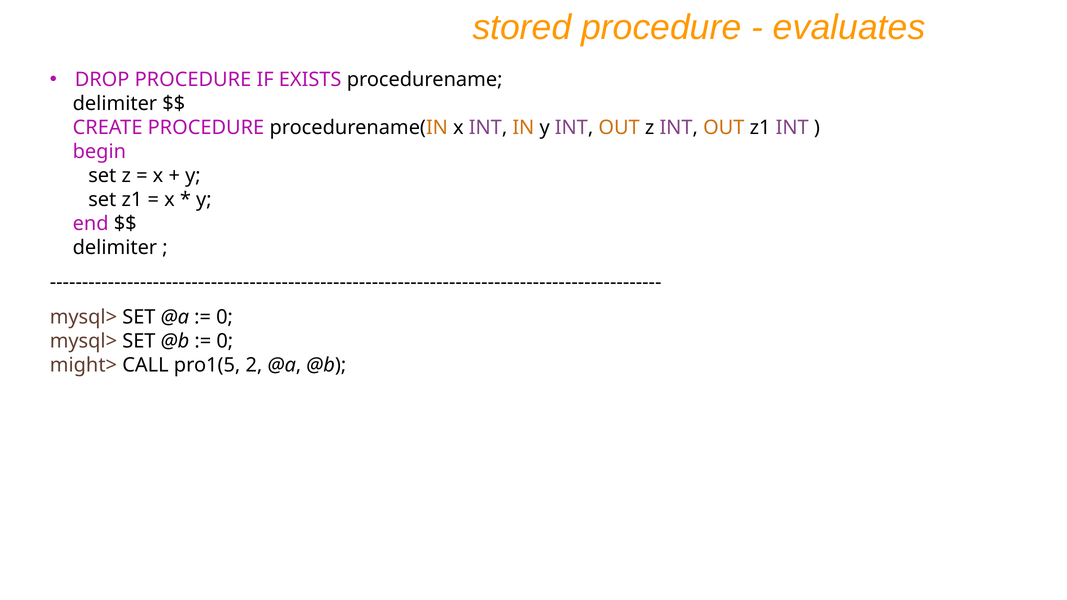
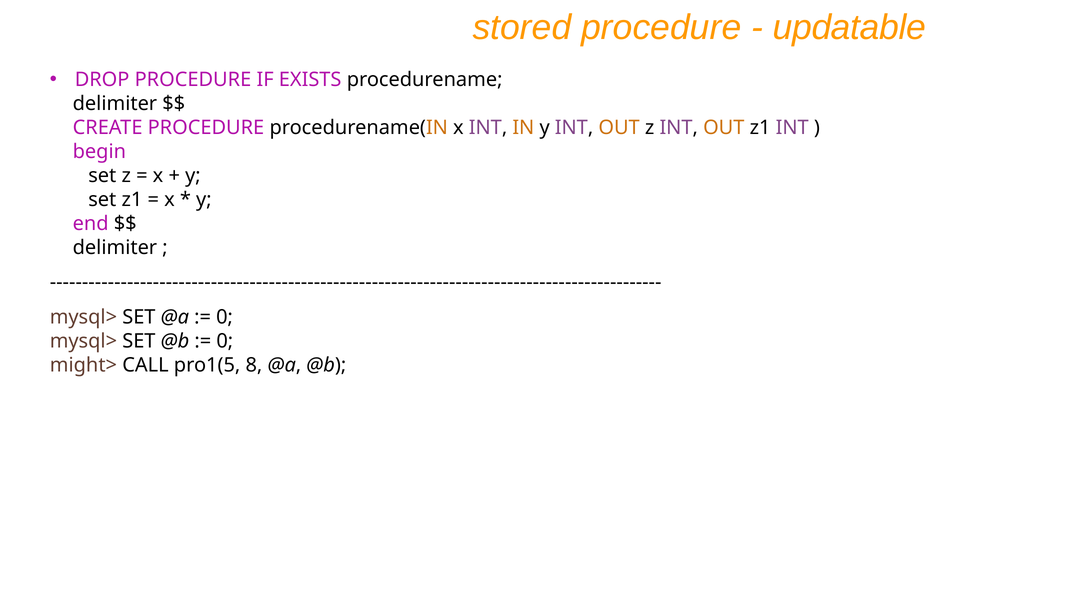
evaluates: evaluates -> updatable (849, 28)
2: 2 -> 8 (254, 365)
